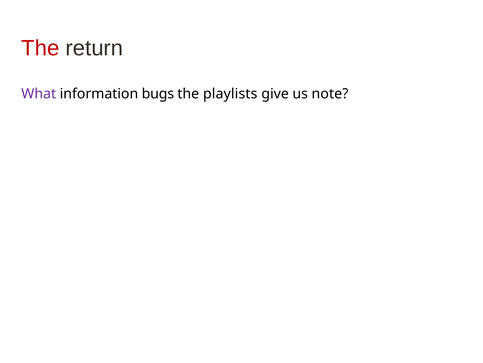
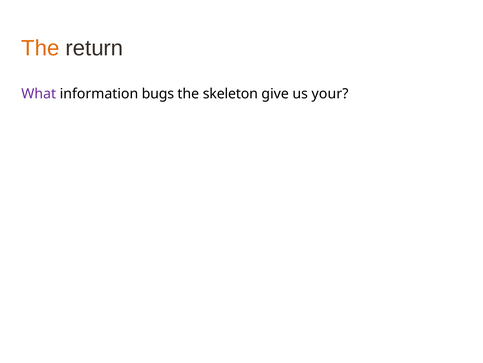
The colour: red -> orange (40, 48)
playlists: playlists -> skeleton (230, 94)
note: note -> your (330, 94)
